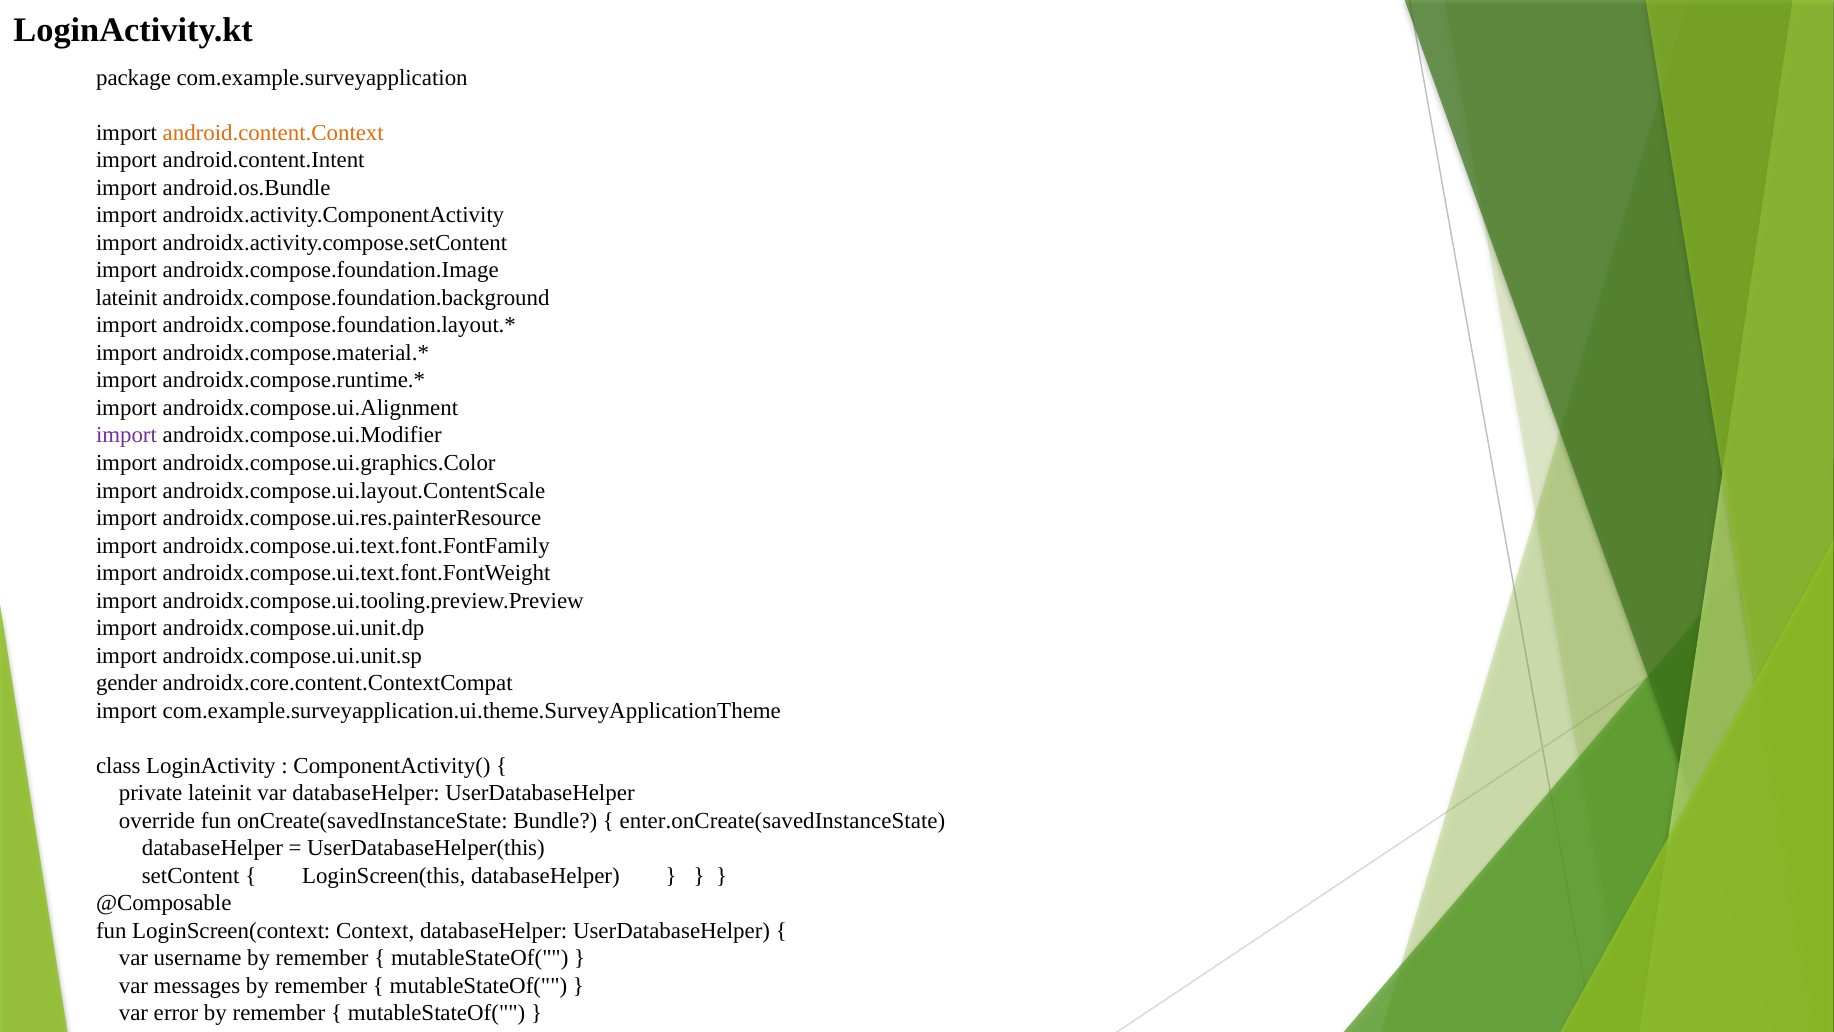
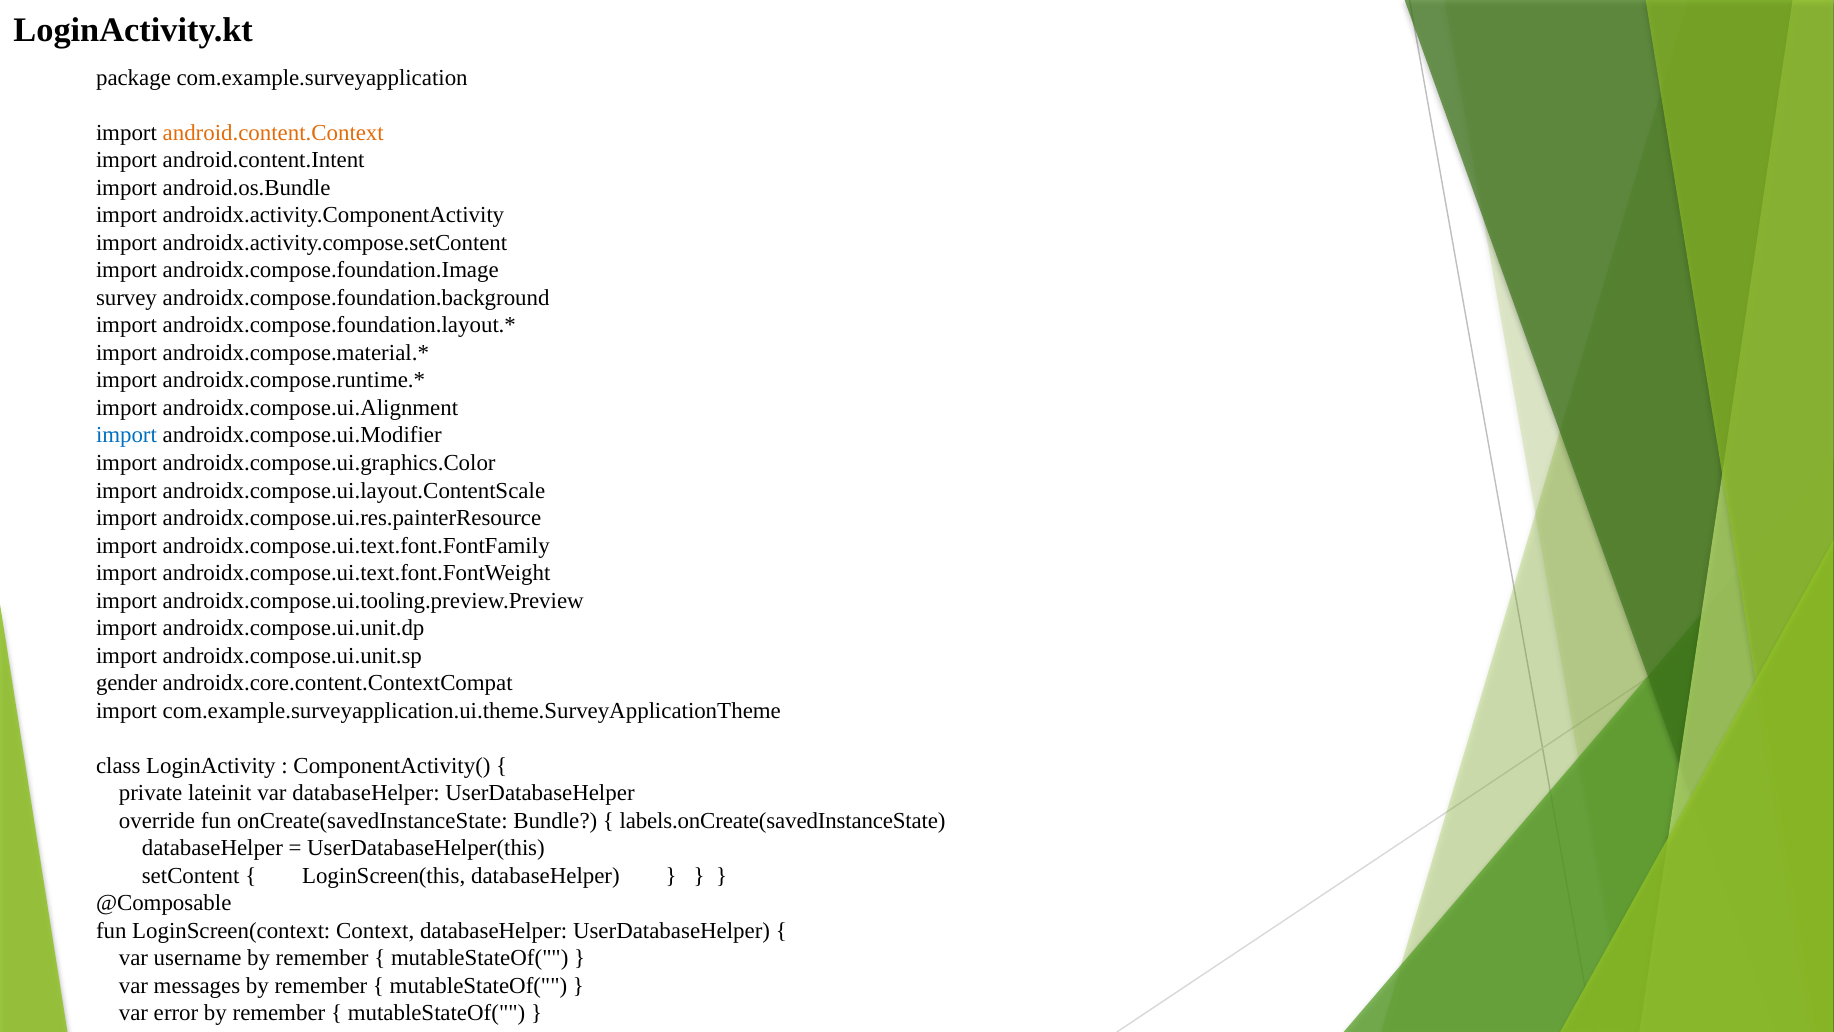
lateinit: lateinit -> survey (127, 298)
import colour: purple -> blue (127, 435)
enter.onCreate(savedInstanceState: enter.onCreate(savedInstanceState -> labels.onCreate(savedInstanceState (783, 820)
